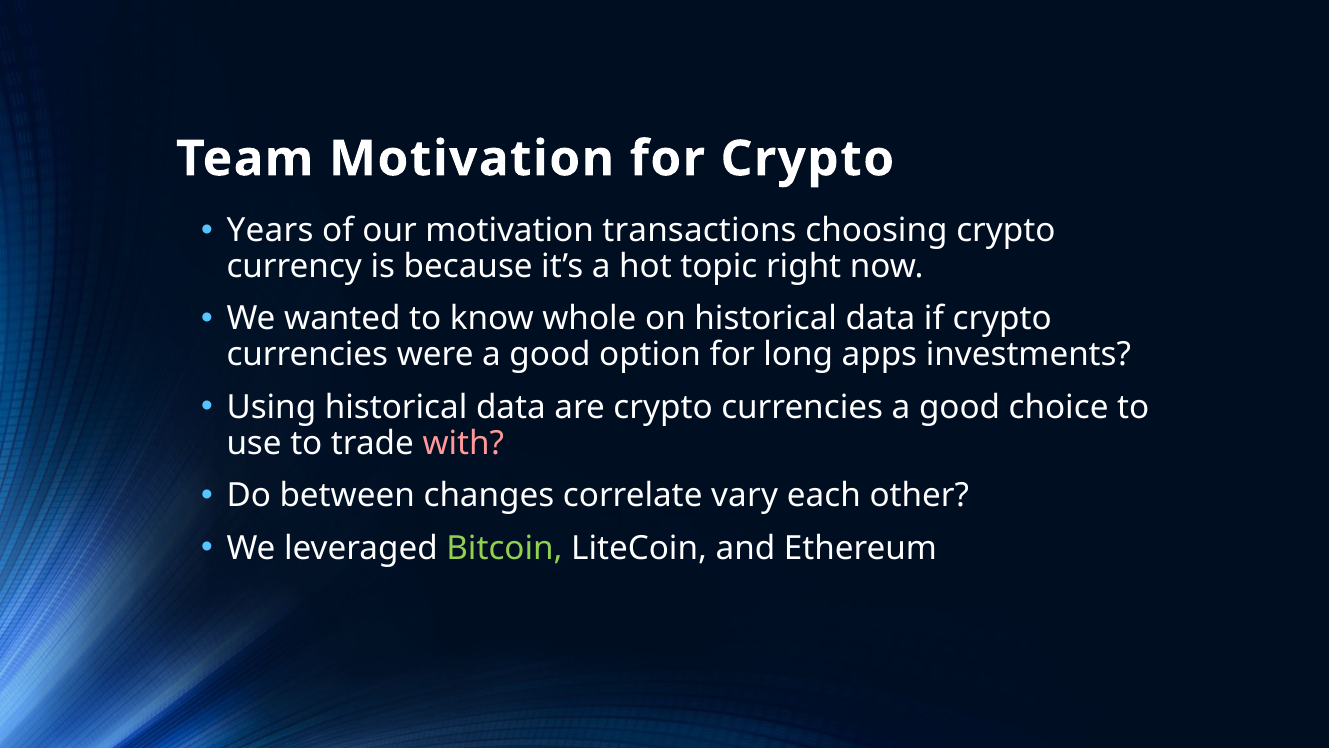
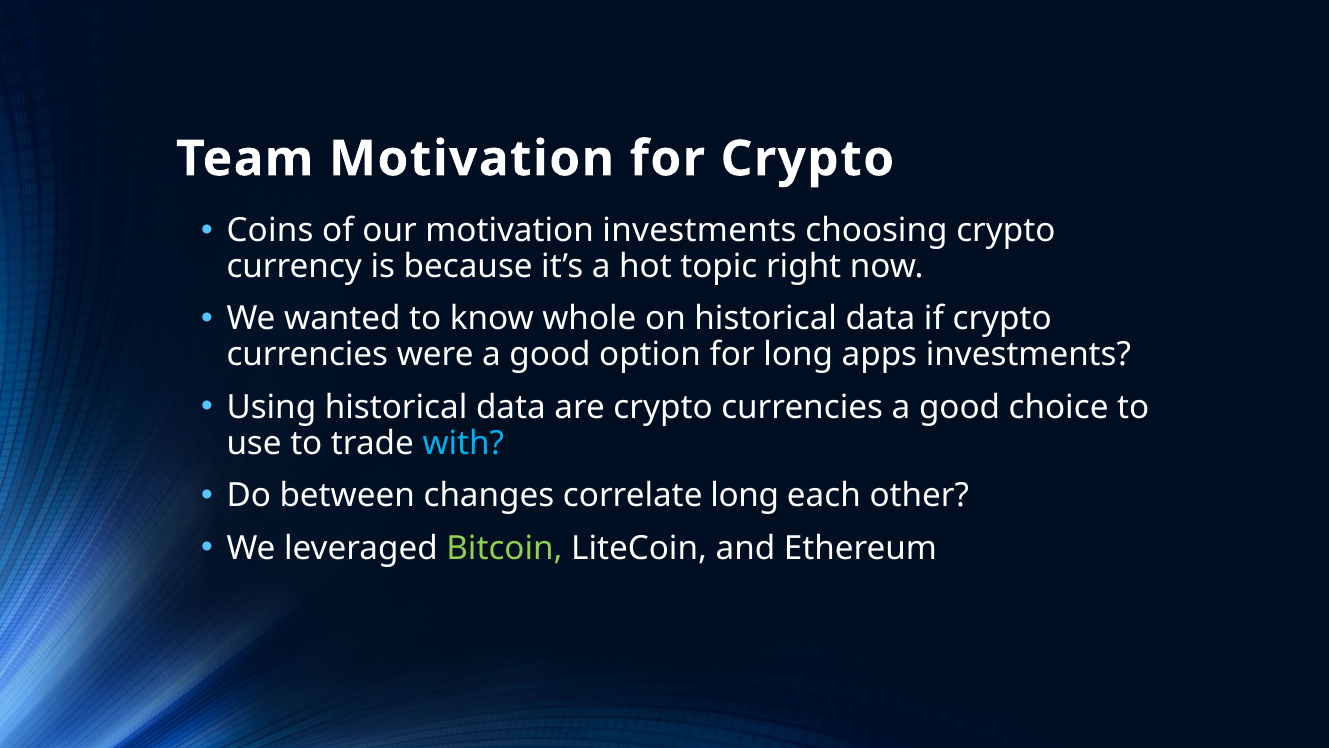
Years: Years -> Coins (270, 230)
motivation transactions: transactions -> investments (699, 230)
with colour: pink -> light blue (463, 443)
correlate vary: vary -> long (745, 496)
